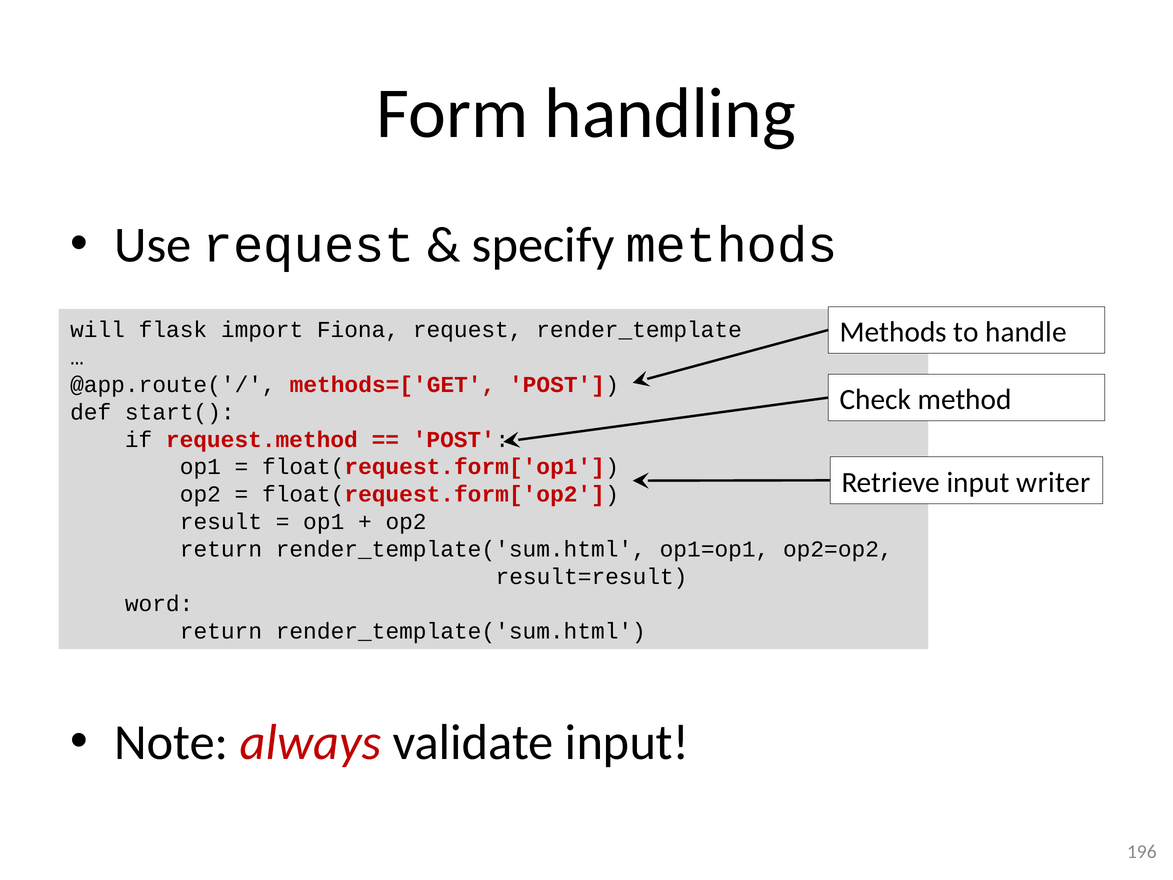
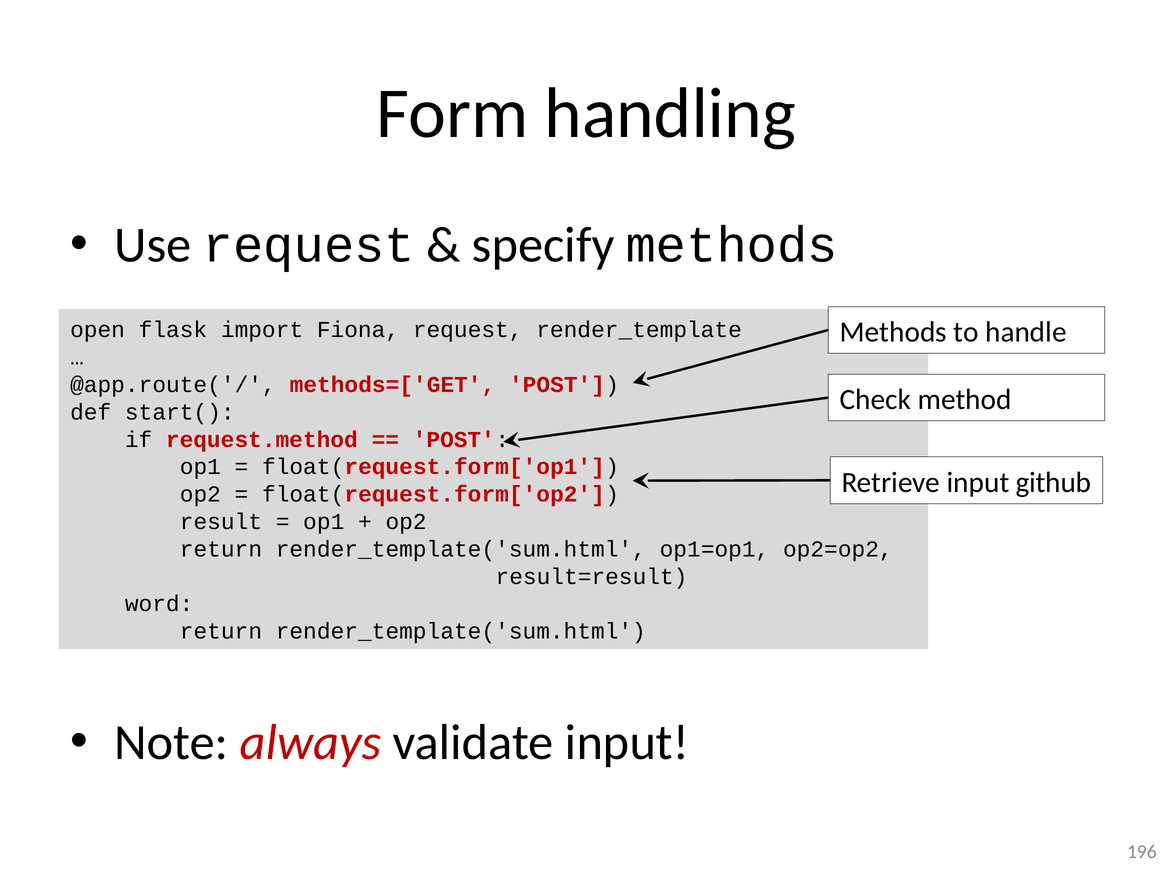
will: will -> open (98, 330)
writer: writer -> github (1054, 482)
